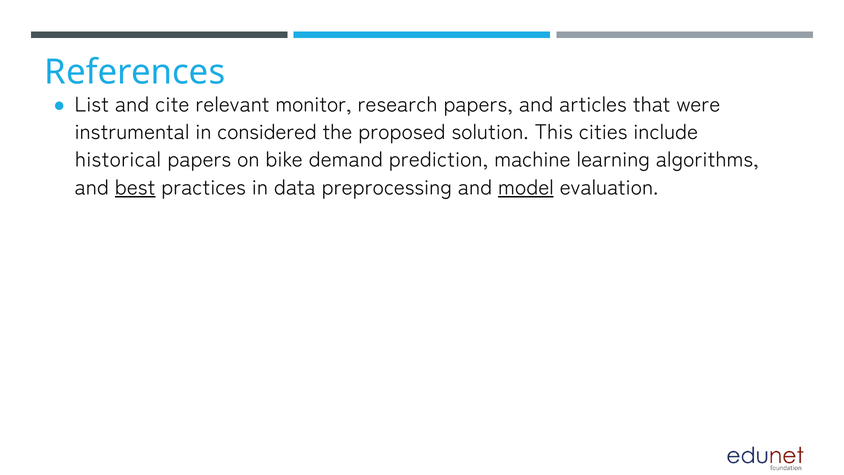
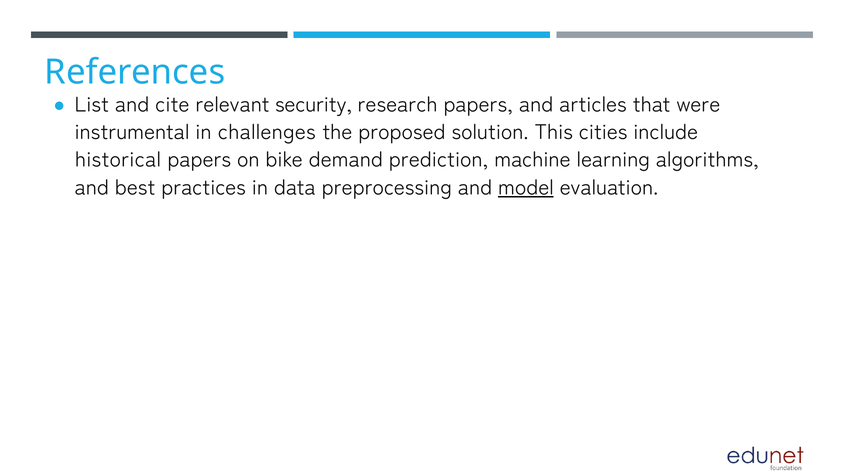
monitor: monitor -> security (314, 105)
considered: considered -> challenges (267, 132)
best underline: present -> none (135, 188)
